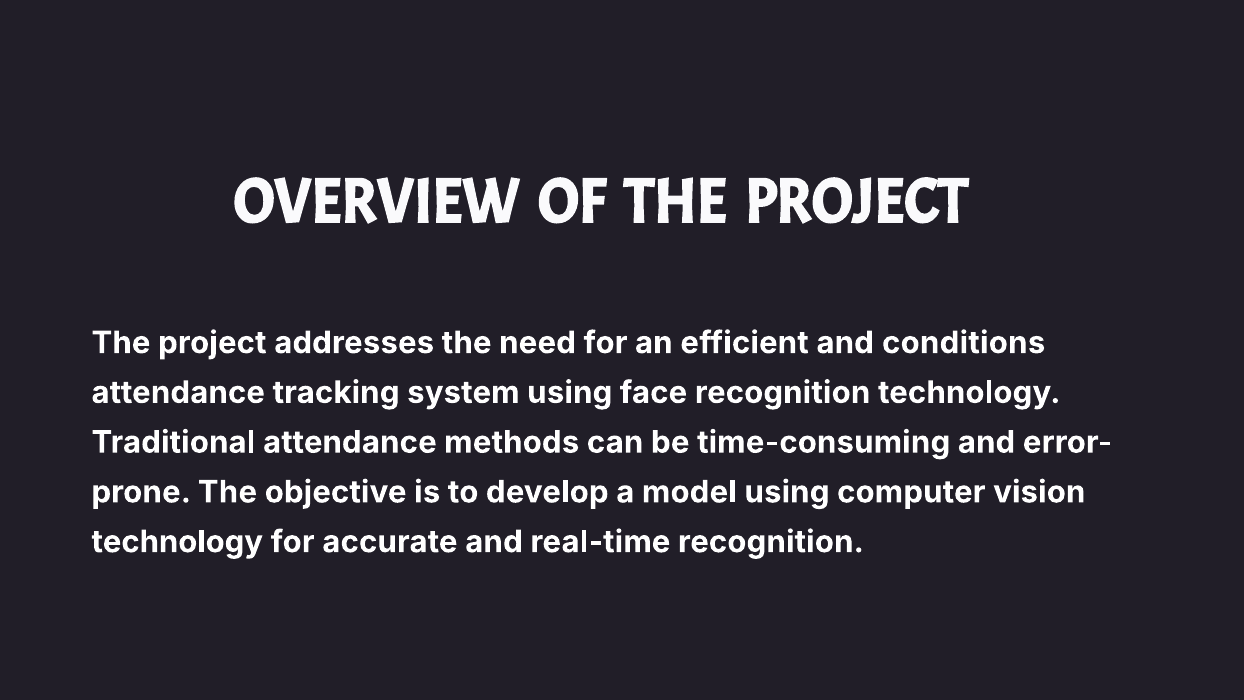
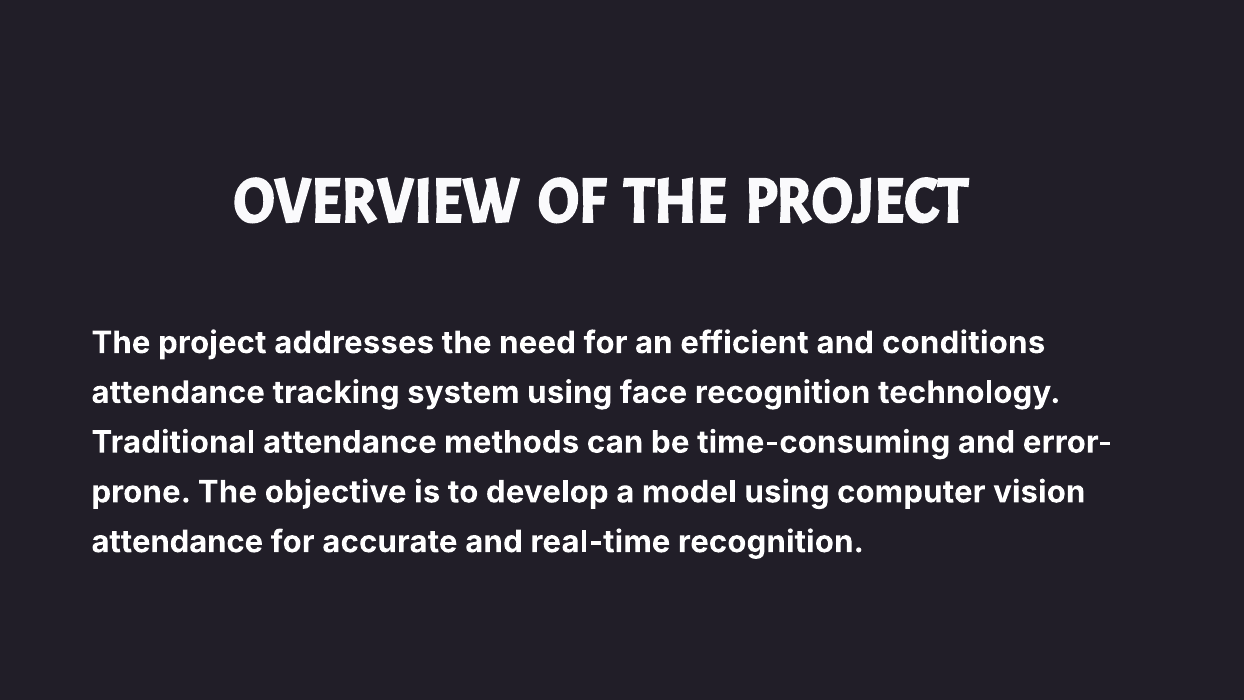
technology: technology -> attendance (177, 542)
